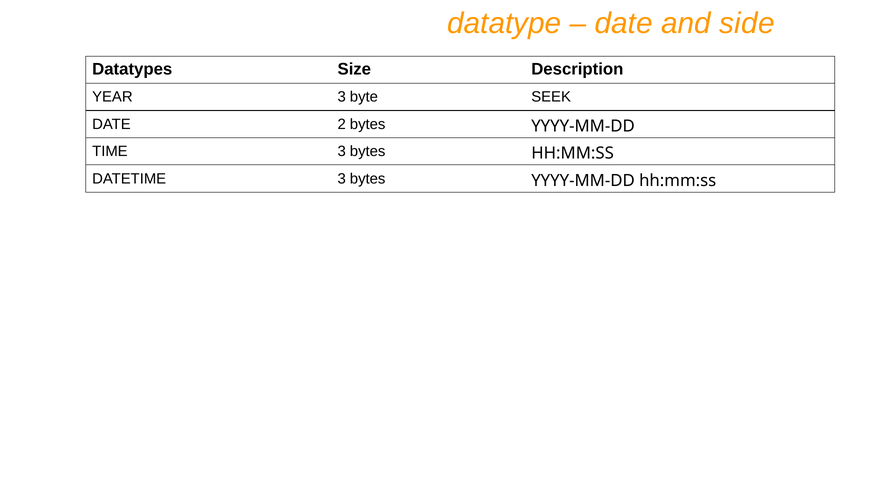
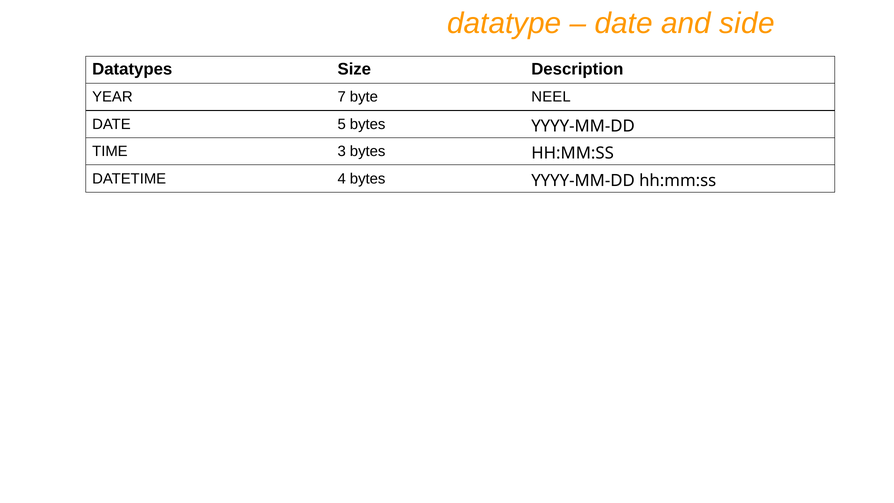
YEAR 3: 3 -> 7 (342, 97)
SEEK: SEEK -> NEEL (551, 97)
2: 2 -> 5 (342, 124)
DATETIME 3: 3 -> 4 (342, 179)
